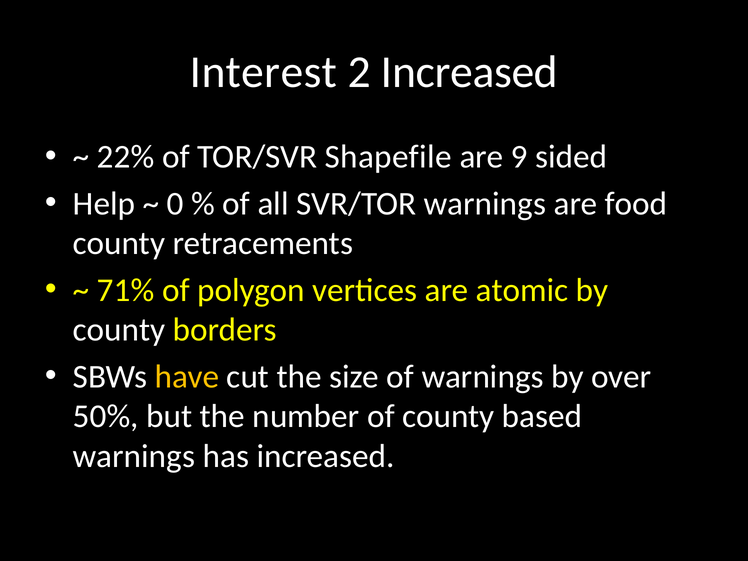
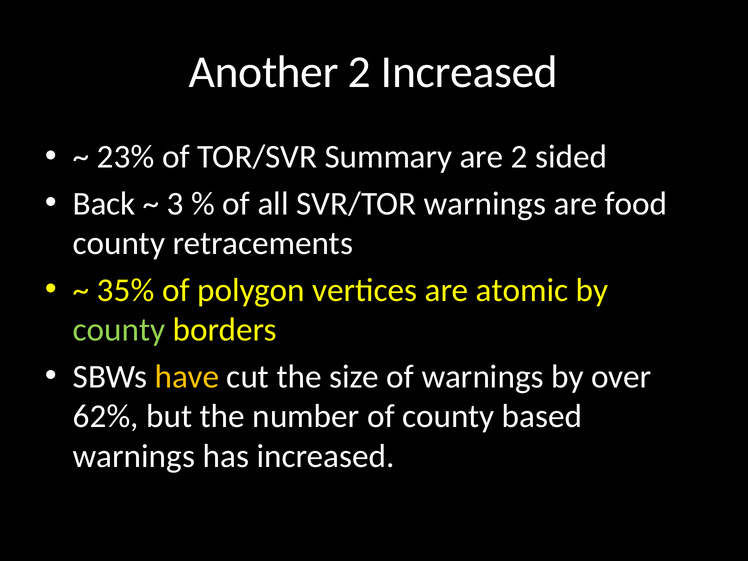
Interest: Interest -> Another (264, 72)
22%: 22% -> 23% (126, 157)
Shapefile: Shapefile -> Summary (389, 157)
are 9: 9 -> 2 (519, 157)
Help: Help -> Back (104, 204)
0: 0 -> 3 (175, 204)
71%: 71% -> 35% (126, 290)
county colour: white -> light green (119, 330)
50%: 50% -> 62% (106, 417)
